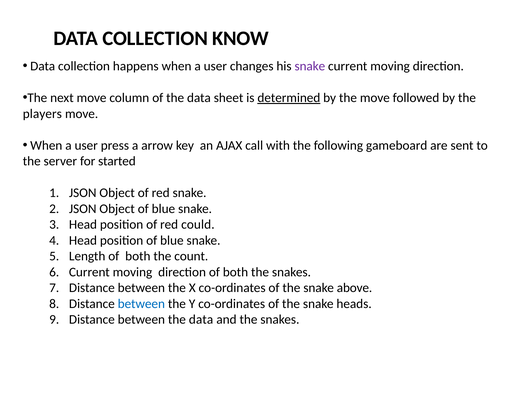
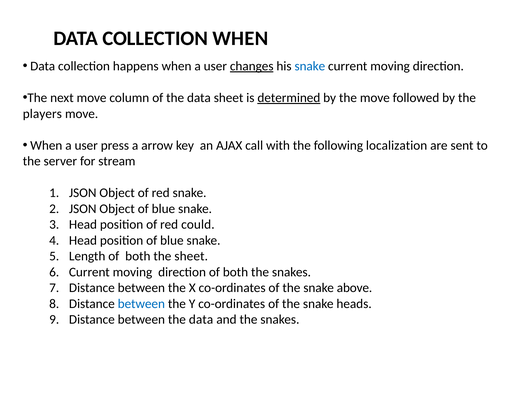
COLLECTION KNOW: KNOW -> WHEN (240, 38)
changes underline: none -> present (252, 66)
snake colour: purple -> blue (310, 66)
gameboard: gameboard -> localization (397, 145)
started: started -> stream (117, 161)
the count: count -> sheet (191, 256)
